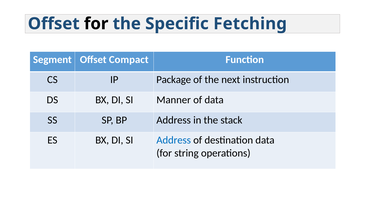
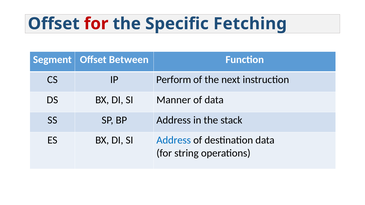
for colour: black -> red (96, 24)
Compact: Compact -> Between (129, 60)
Package: Package -> Perform (174, 80)
